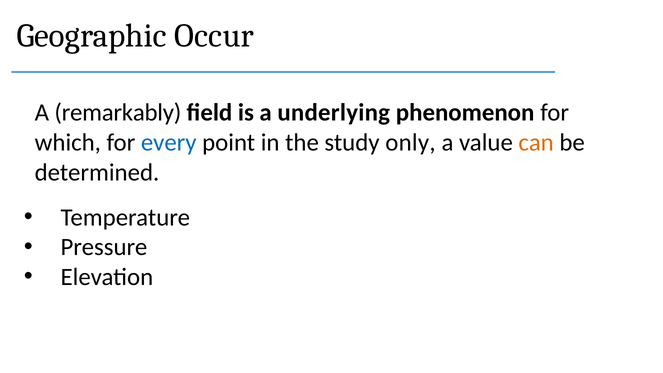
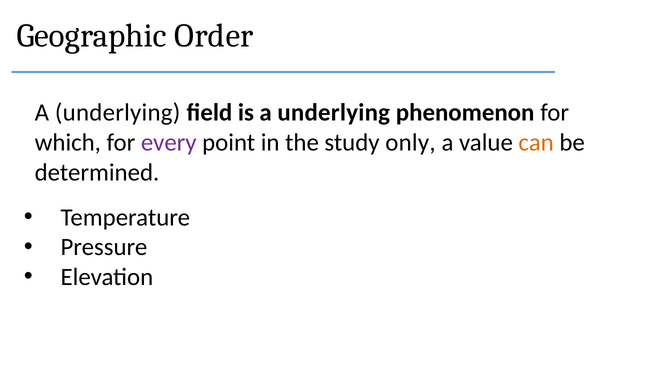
Occur: Occur -> Order (214, 36)
remarkably: remarkably -> underlying (118, 113)
every colour: blue -> purple (169, 142)
